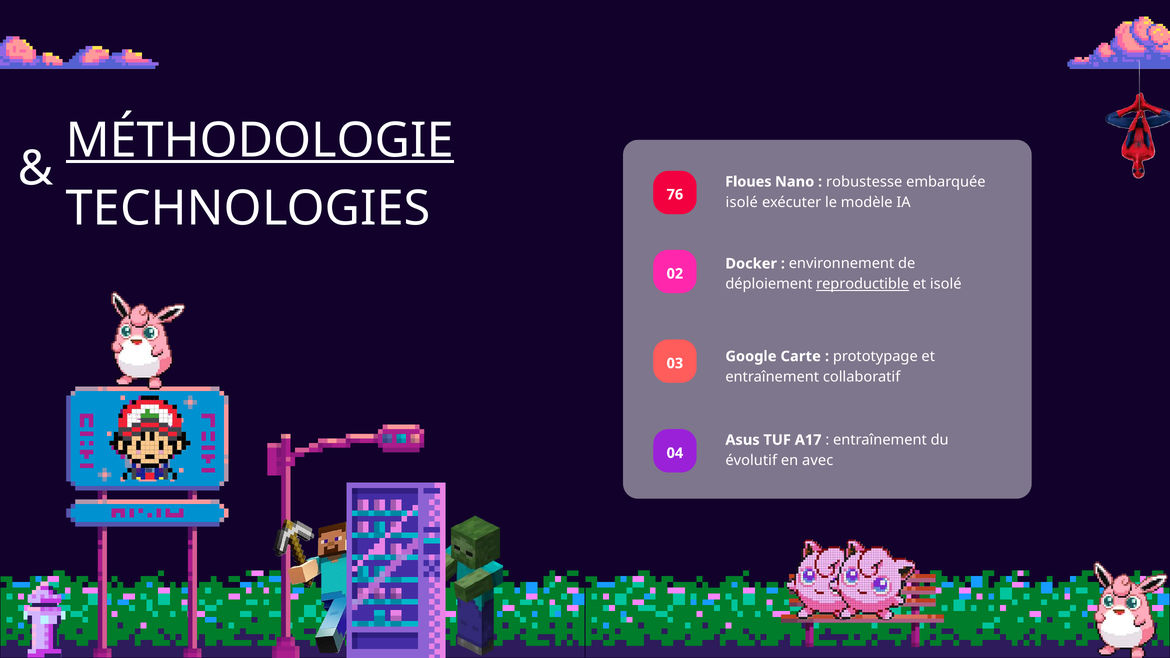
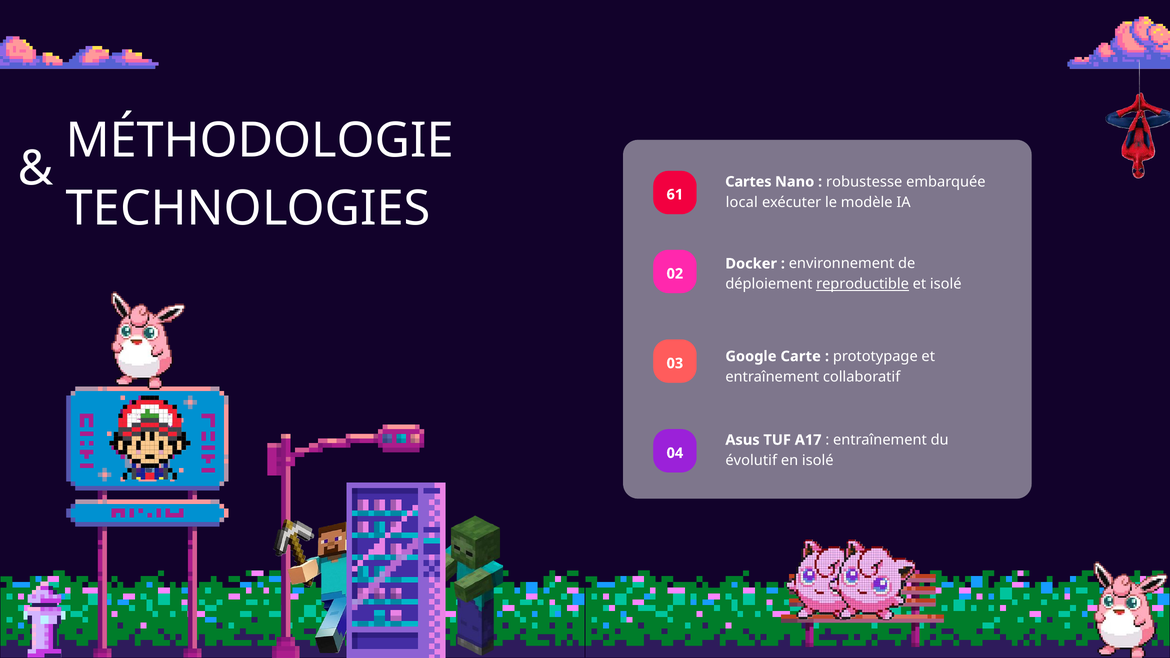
MÉTHODOLOGIE underline: present -> none (260, 141)
Floues: Floues -> Cartes (748, 182)
76: 76 -> 61 (675, 195)
isolé: isolé -> local (742, 202)
en avec: avec -> isolé (818, 461)
